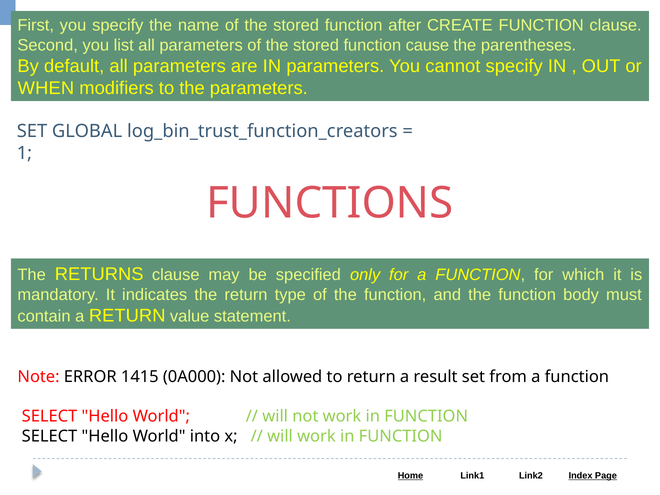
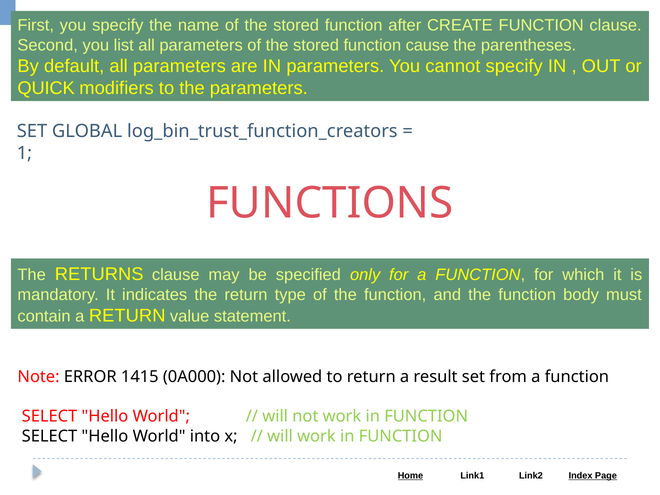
WHEN: WHEN -> QUICK (46, 88)
